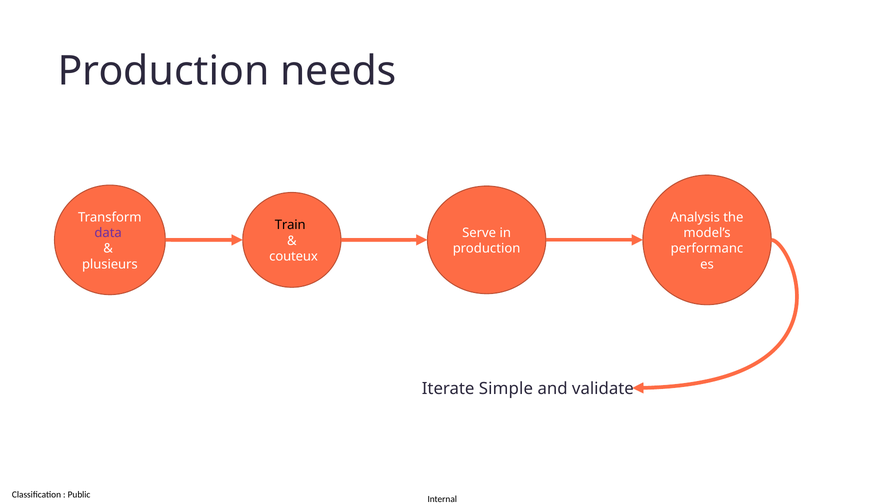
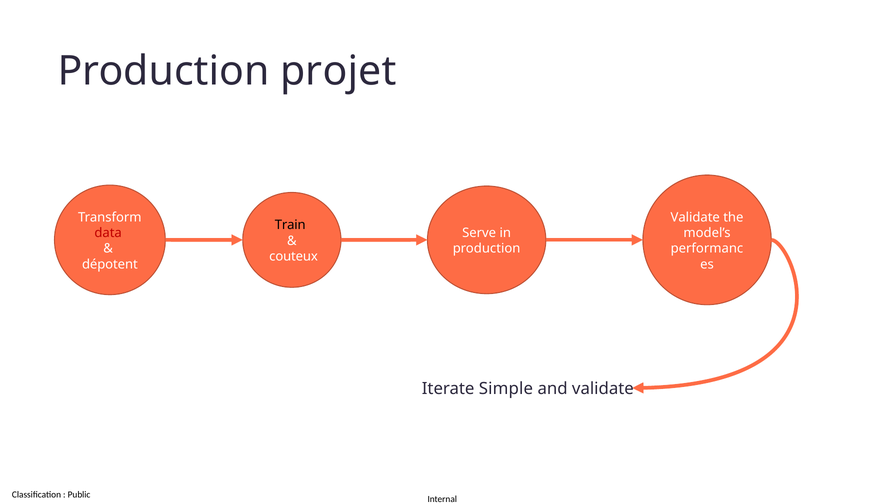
needs: needs -> projet (338, 71)
Analysis: Analysis -> Validate (695, 217)
data colour: purple -> red (108, 233)
plusieurs: plusieurs -> dépotent (110, 264)
